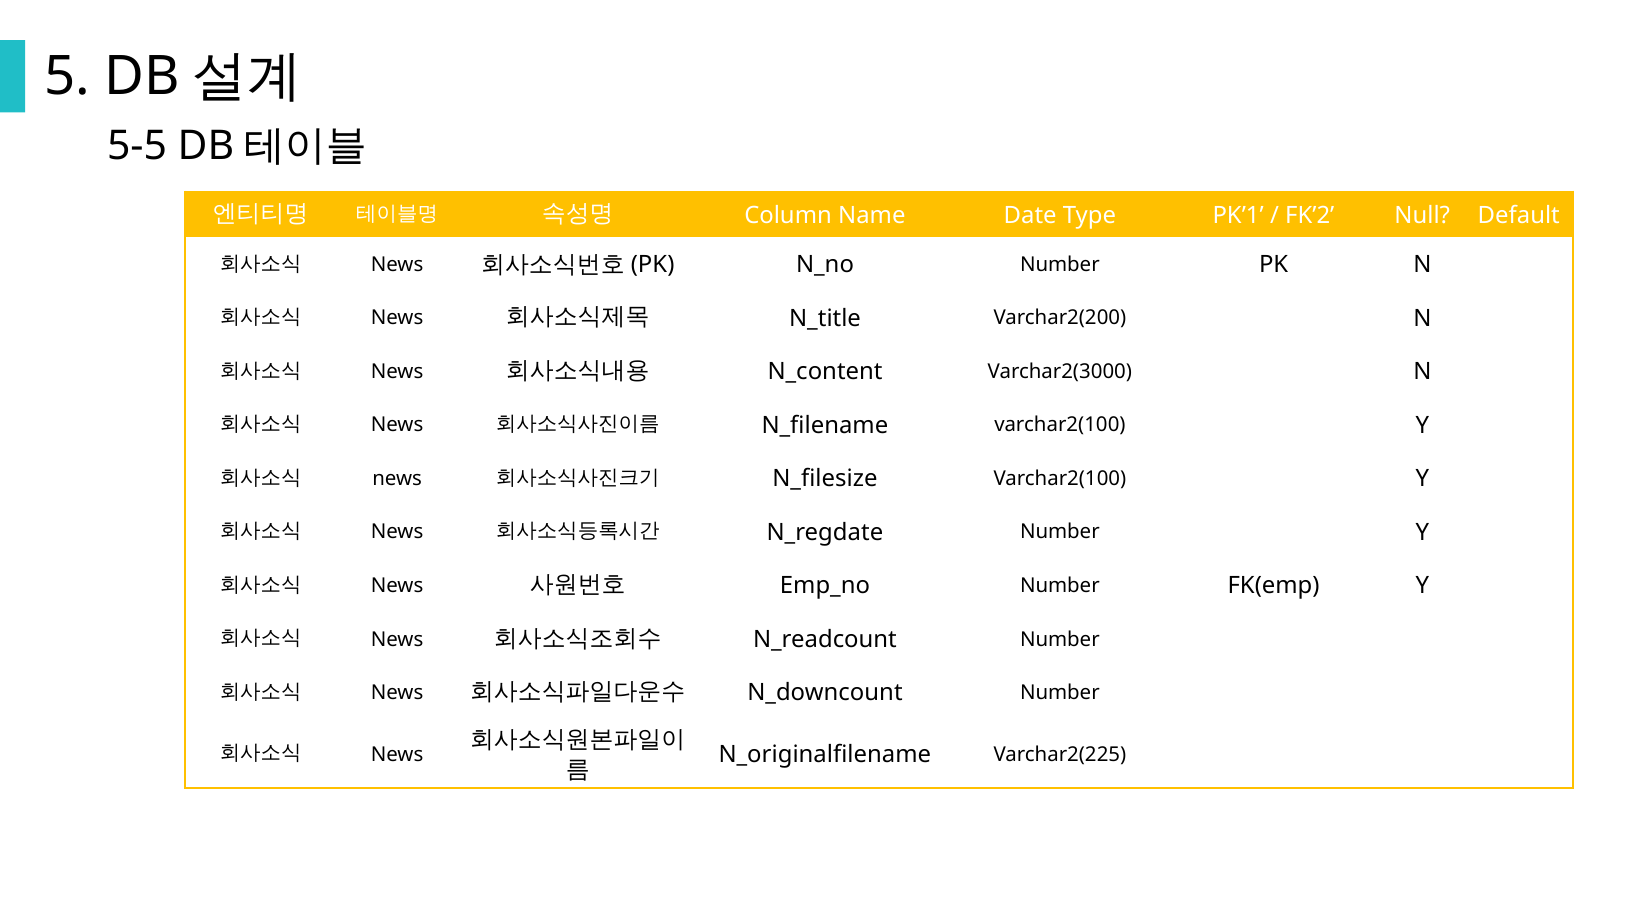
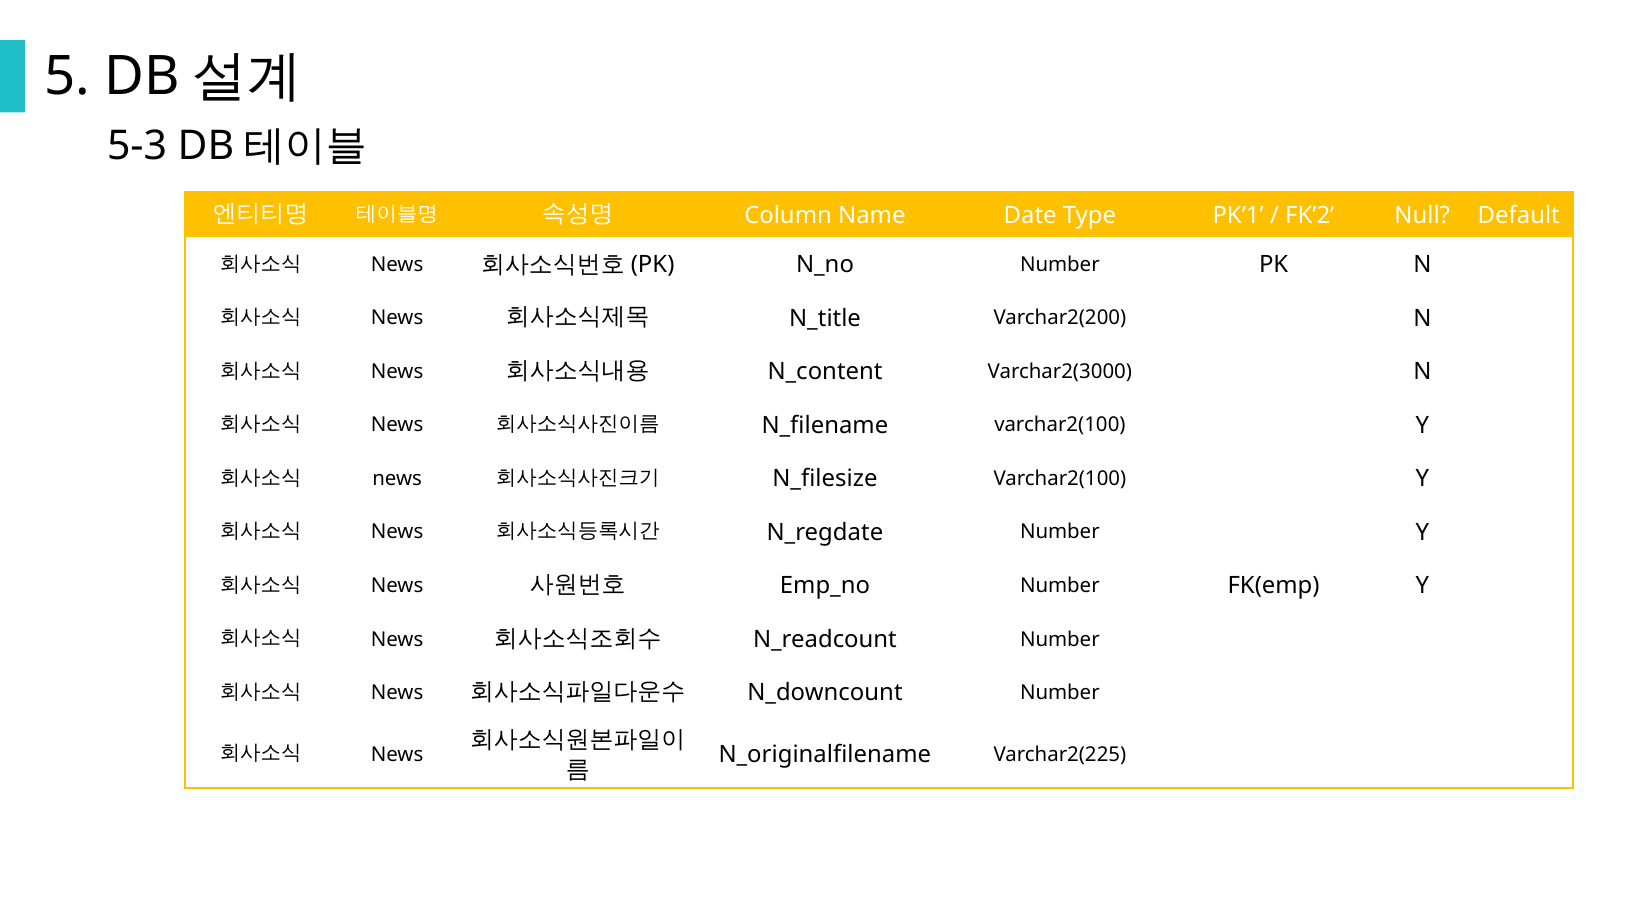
5-5: 5-5 -> 5-3 (137, 146)
